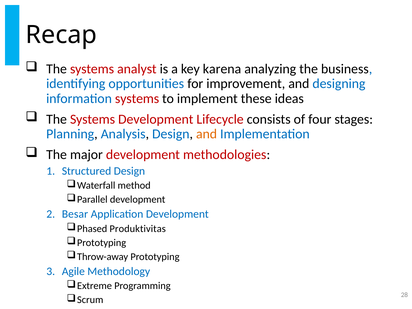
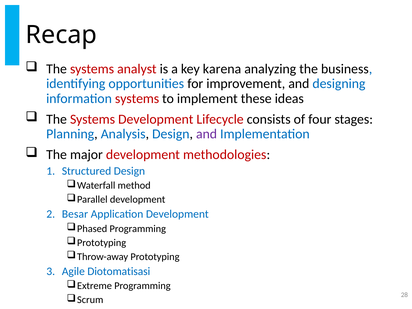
and colour: orange -> purple (207, 134)
Produktivitas: Produktivitas -> Programming (138, 229)
Methodology: Methodology -> Diotomatisasi (119, 271)
